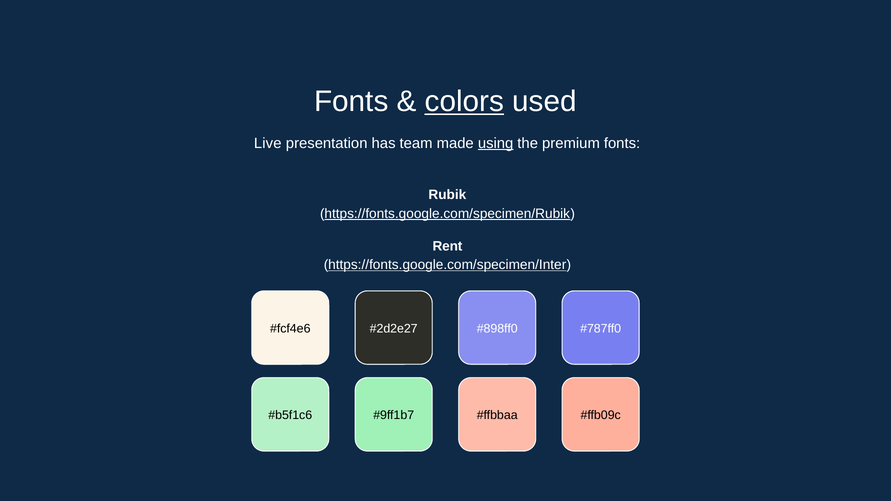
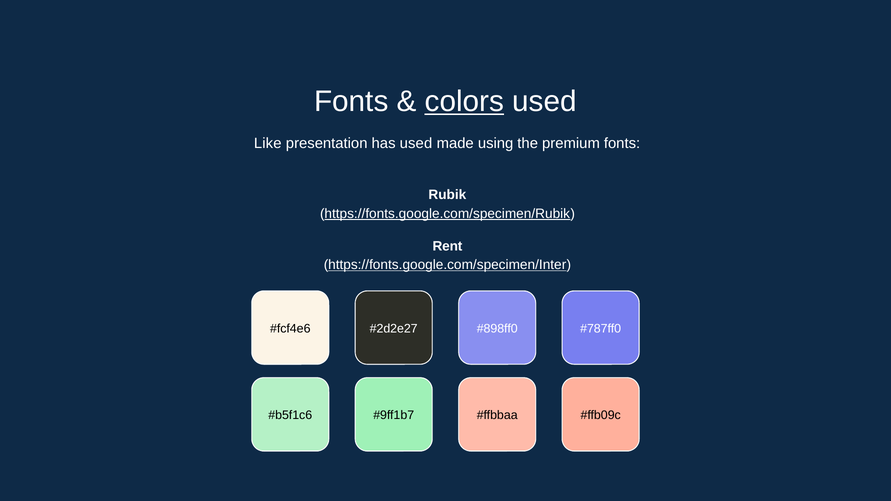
Live: Live -> Like (268, 143)
has team: team -> used (416, 143)
using underline: present -> none (496, 143)
